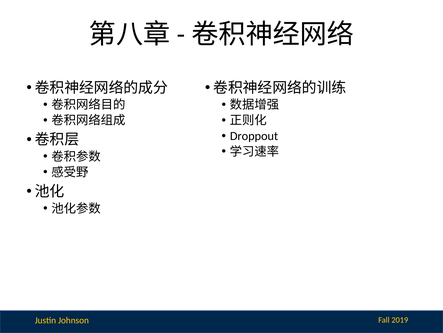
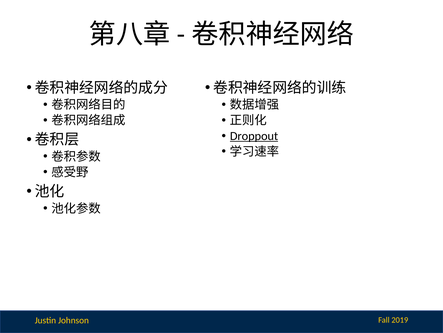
Droppout underline: none -> present (254, 136)
